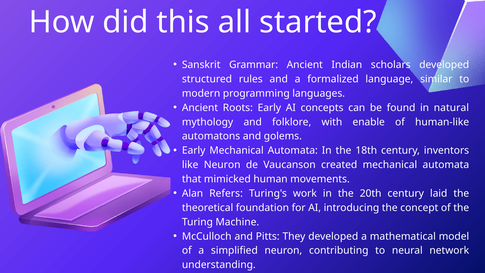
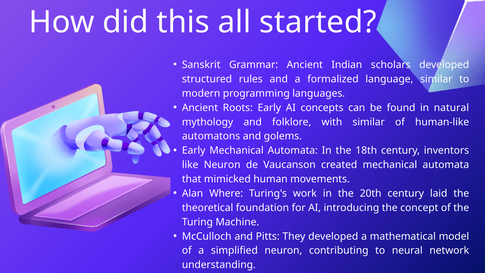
with enable: enable -> similar (369, 122)
Refers: Refers -> Where (226, 193)
